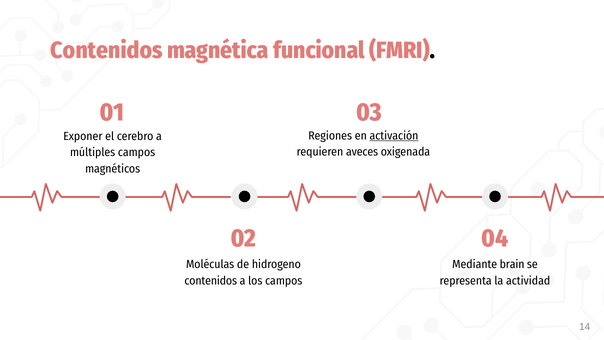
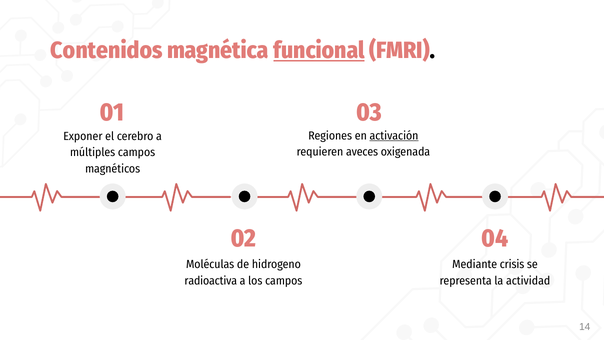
funcional underline: none -> present (319, 51)
brain: brain -> crisis (512, 264)
contenidos: contenidos -> radioactiva (211, 281)
